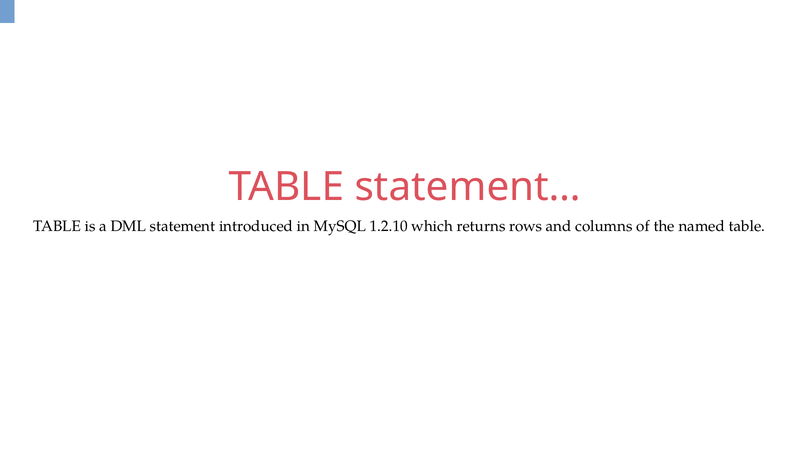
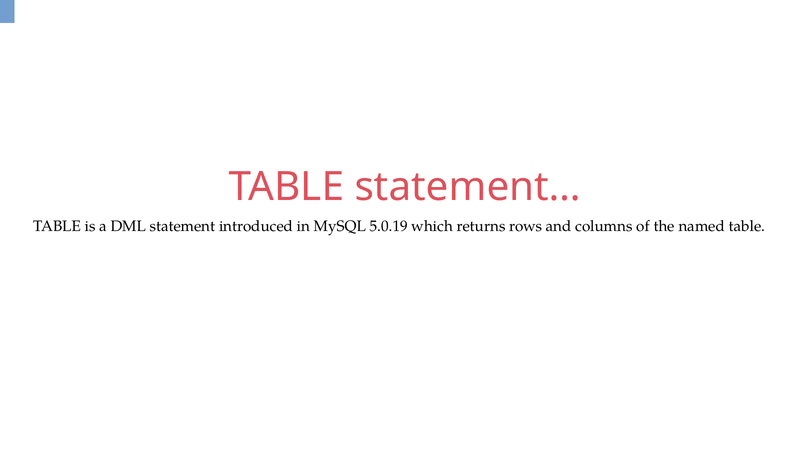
1.2.10: 1.2.10 -> 5.0.19 (389, 227)
